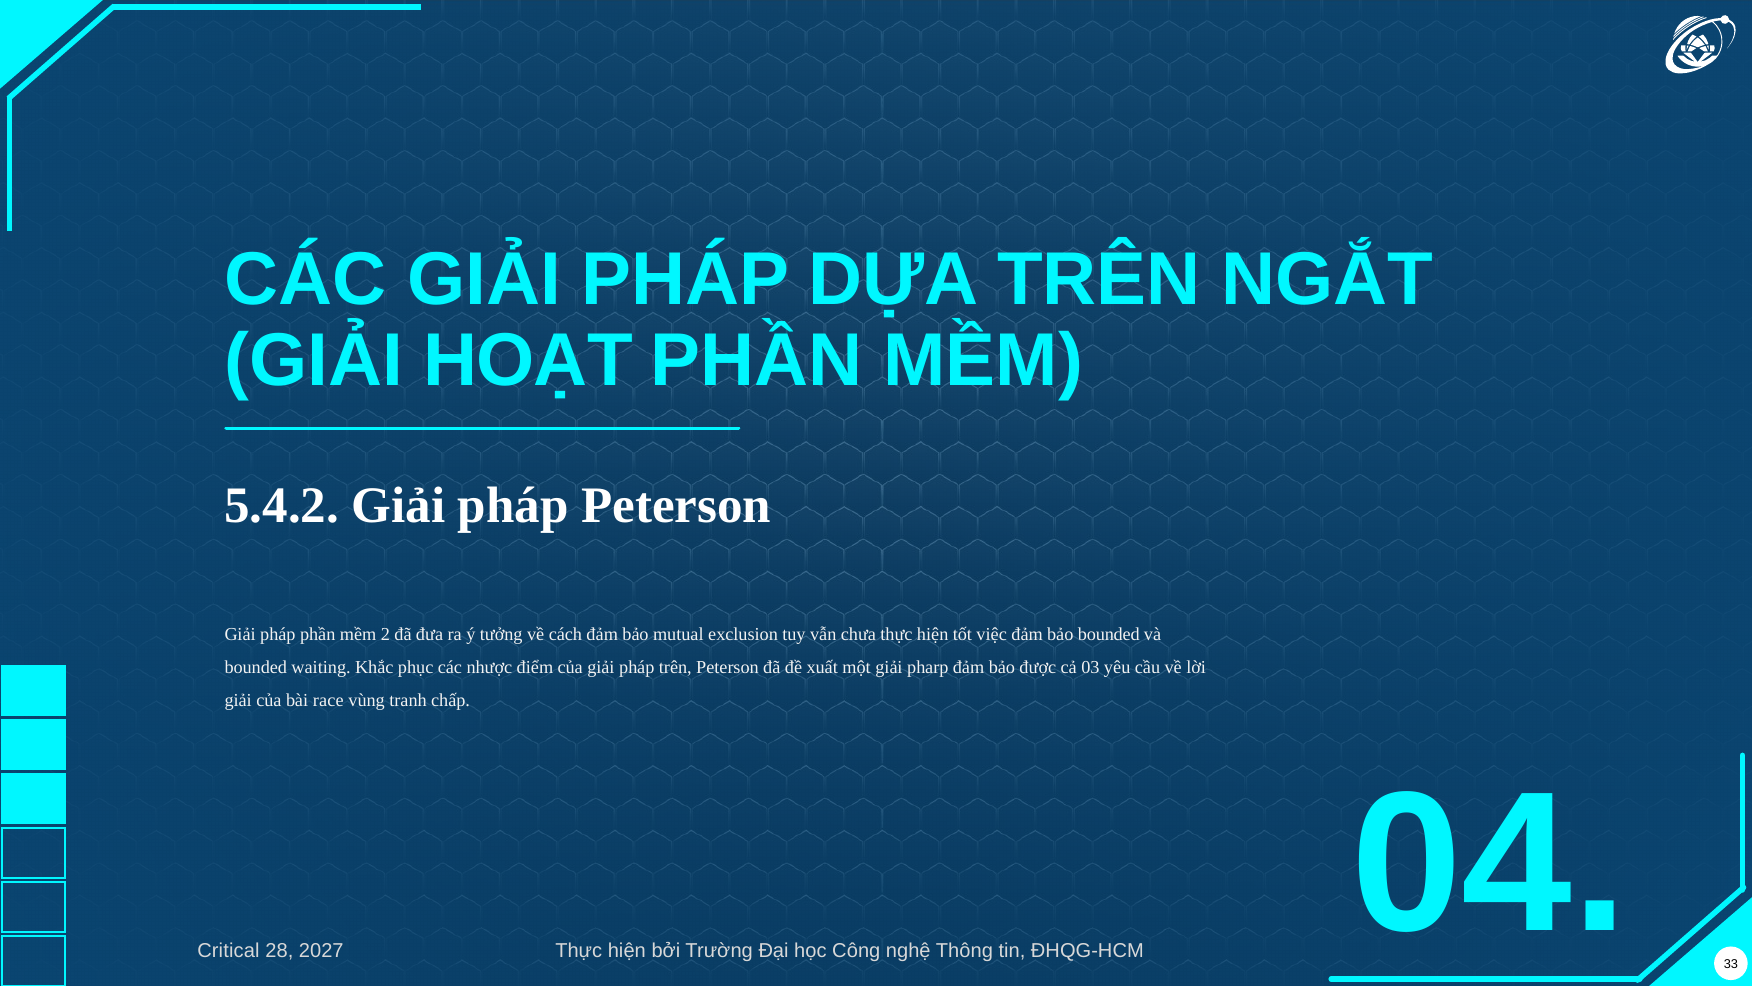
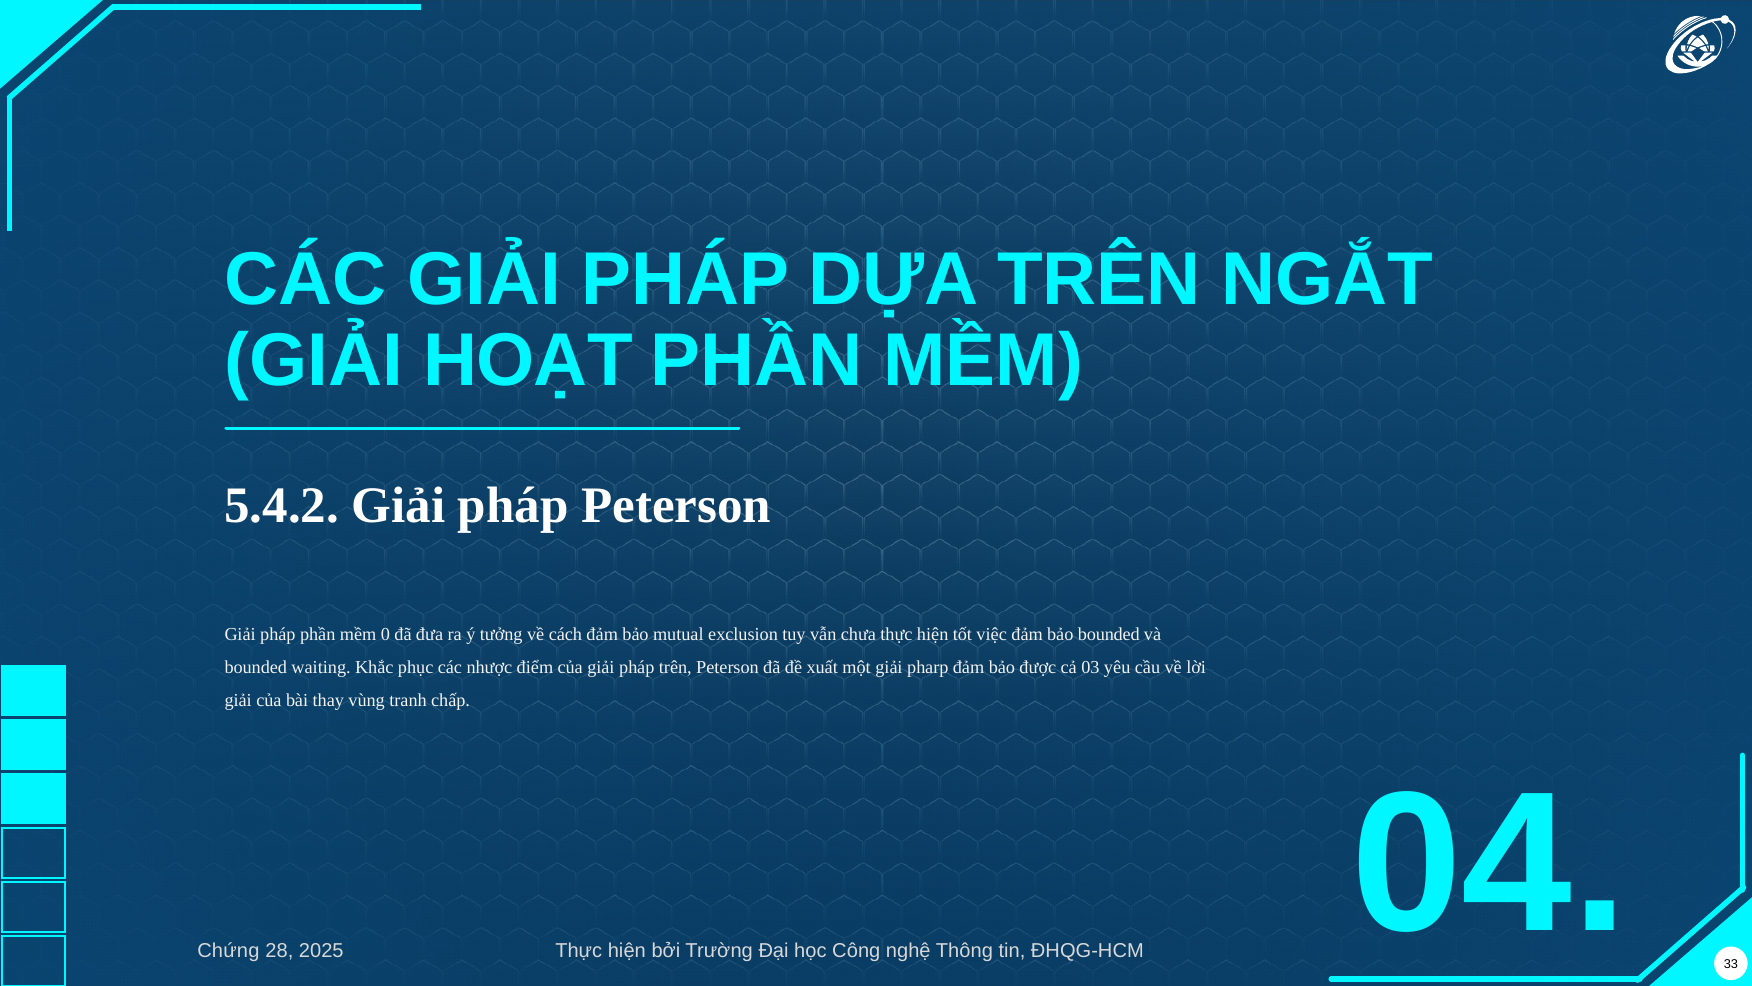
2: 2 -> 0 (385, 634)
race: race -> thay (328, 700)
Critical: Critical -> Chứng (228, 950)
2027: 2027 -> 2025 (321, 950)
